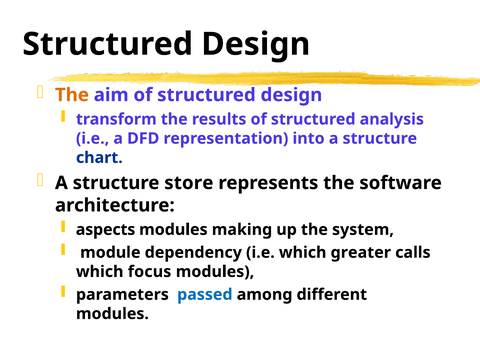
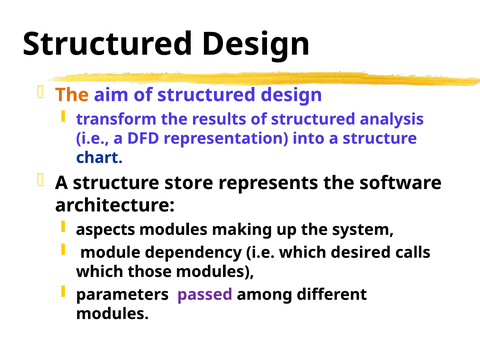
greater: greater -> desired (361, 252)
focus: focus -> those (150, 272)
passed colour: blue -> purple (205, 295)
